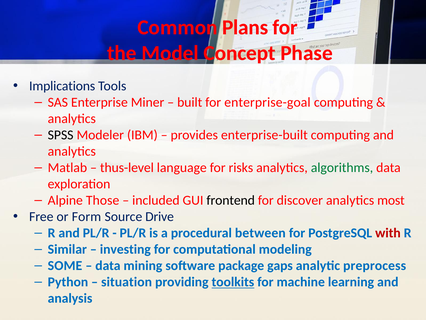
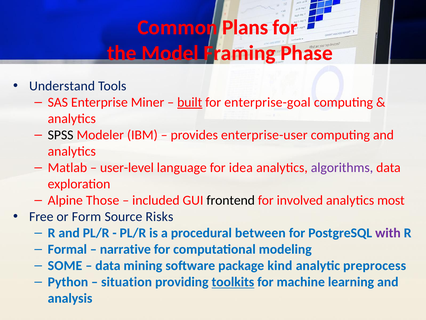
Concept: Concept -> Framing (240, 53)
Implications: Implications -> Understand (62, 86)
built underline: none -> present (190, 102)
enterprise-built: enterprise-built -> enterprise-user (264, 135)
thus-level: thus-level -> user-level (127, 167)
risks: risks -> idea (241, 167)
algorithms colour: green -> purple (342, 167)
discover: discover -> involved (300, 200)
Drive: Drive -> Risks (159, 216)
with colour: red -> purple (388, 233)
Similar: Similar -> Formal (67, 249)
investing: investing -> narrative (125, 249)
gaps: gaps -> kind (280, 265)
